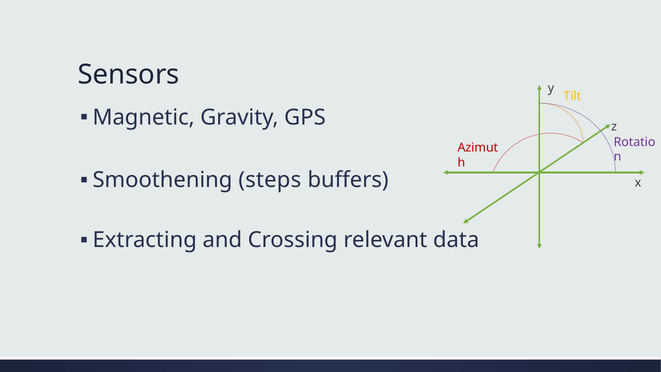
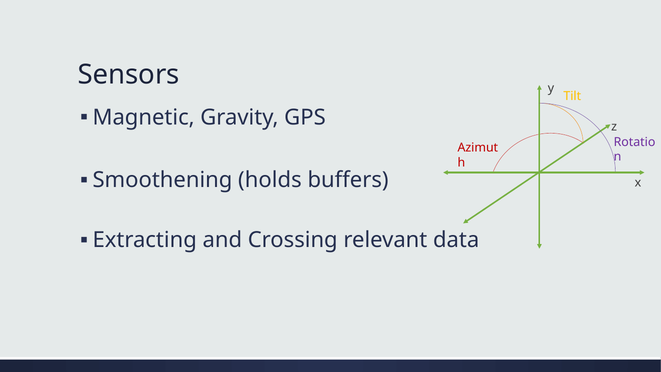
steps: steps -> holds (270, 180)
